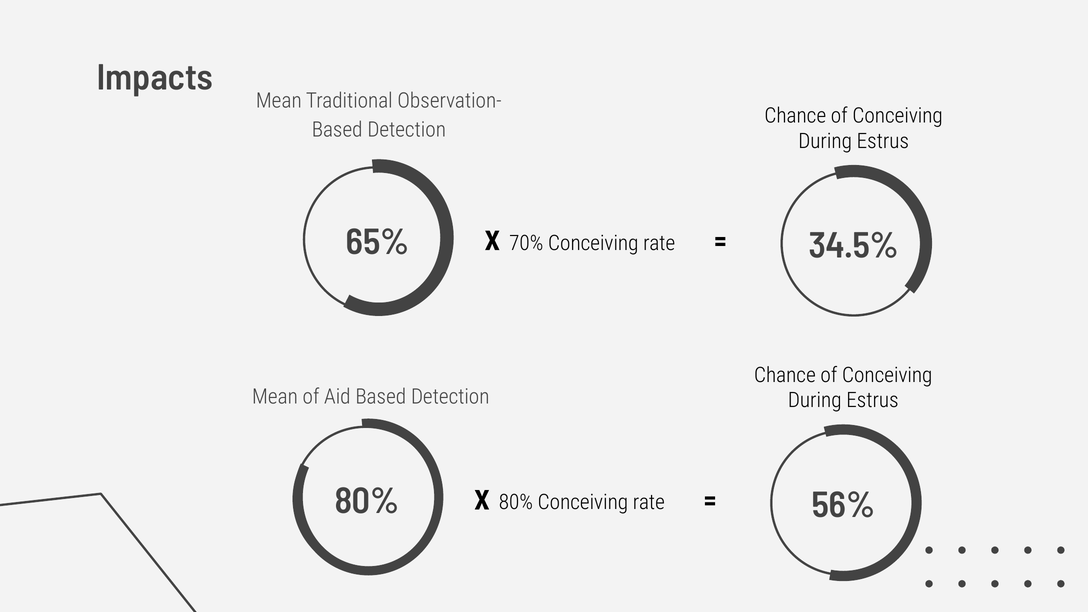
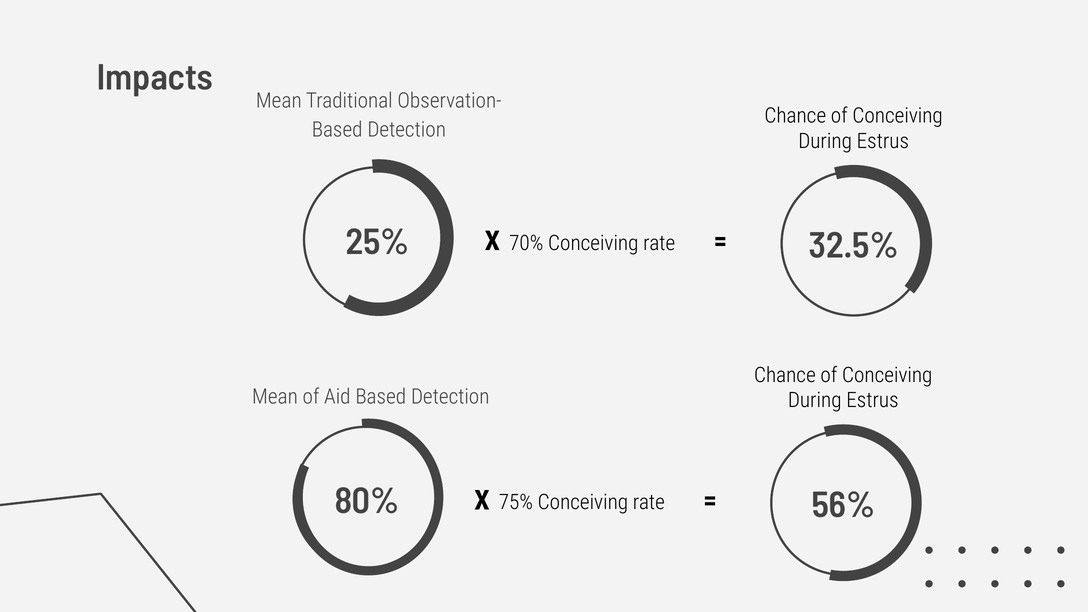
65%: 65% -> 25% (378, 242)
34.5%: 34.5% -> 32.5% (854, 246)
X 80%: 80% -> 75% (516, 502)
